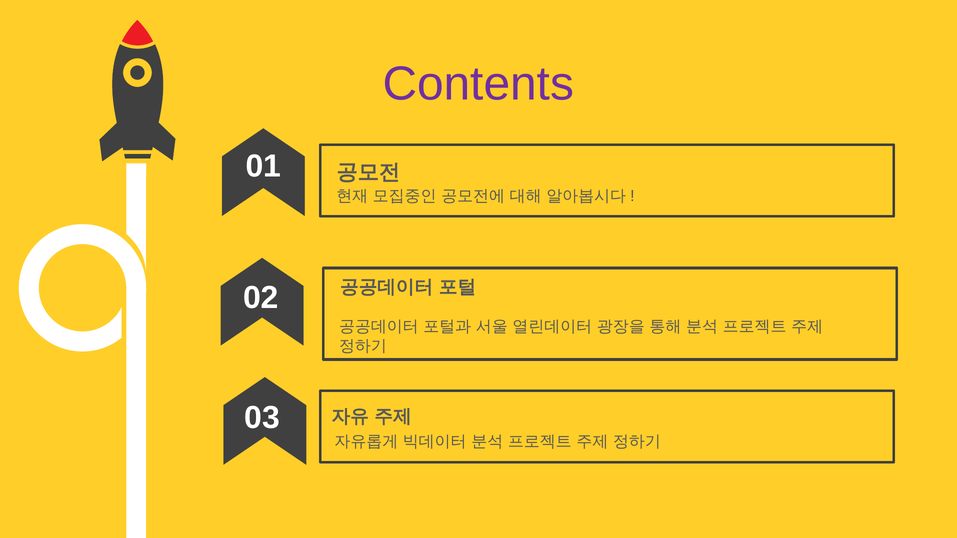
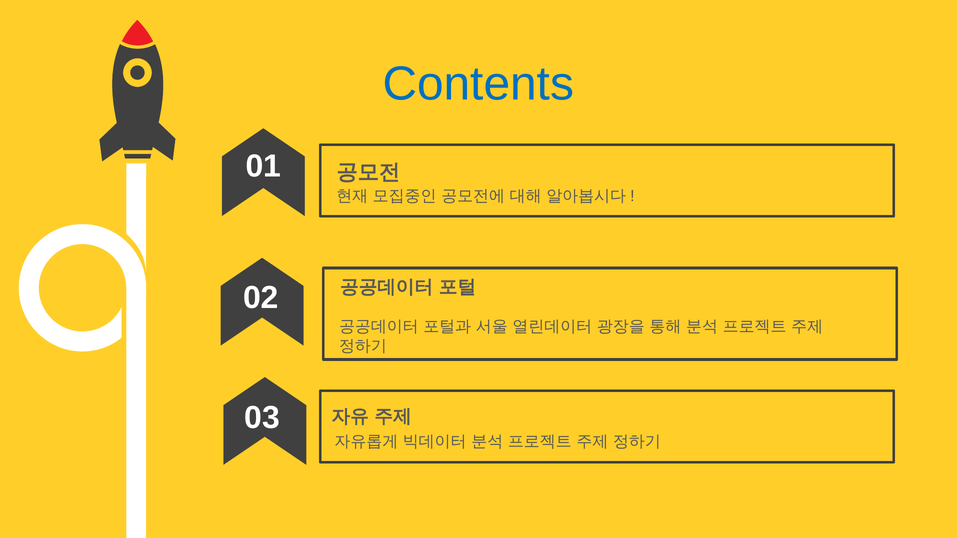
Contents colour: purple -> blue (478, 84)
